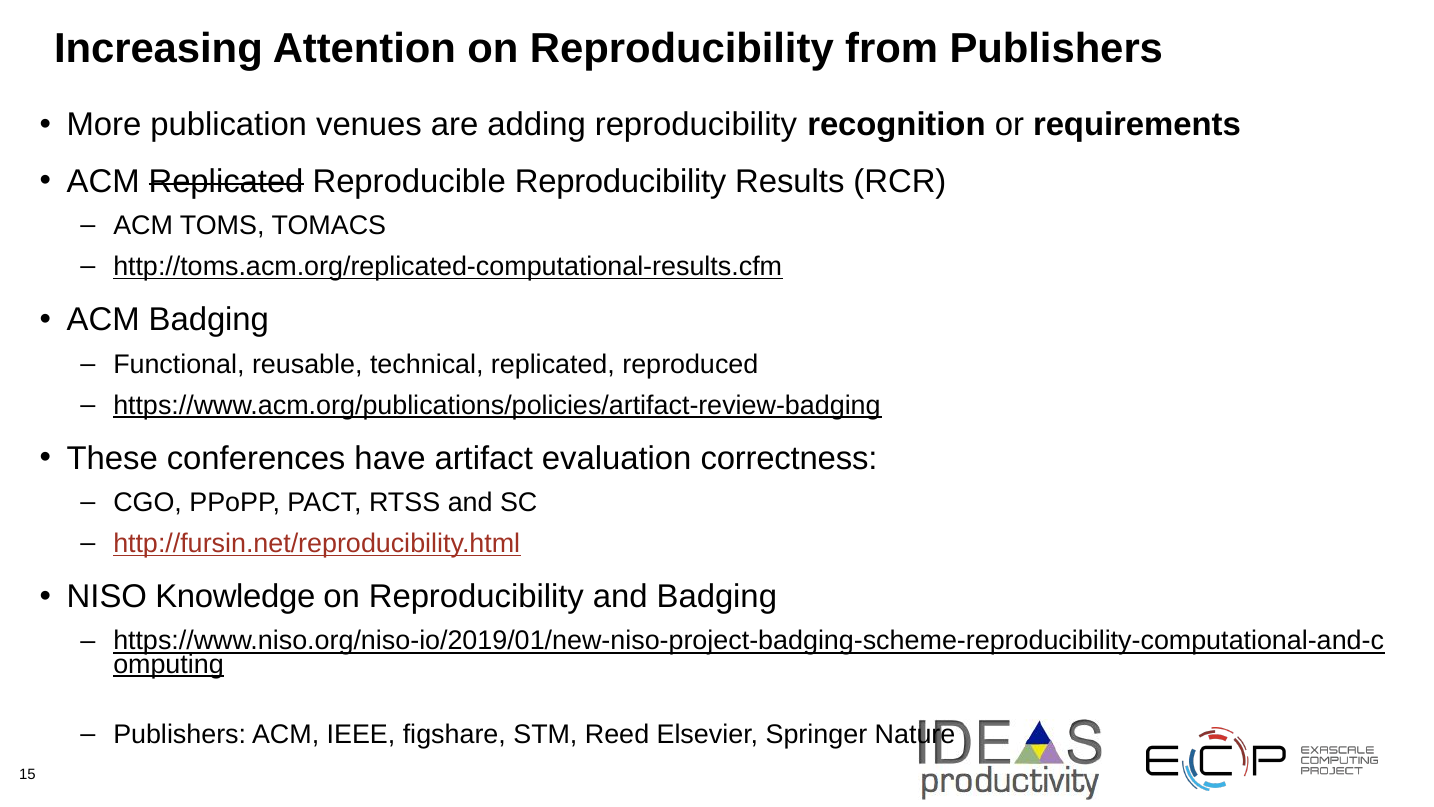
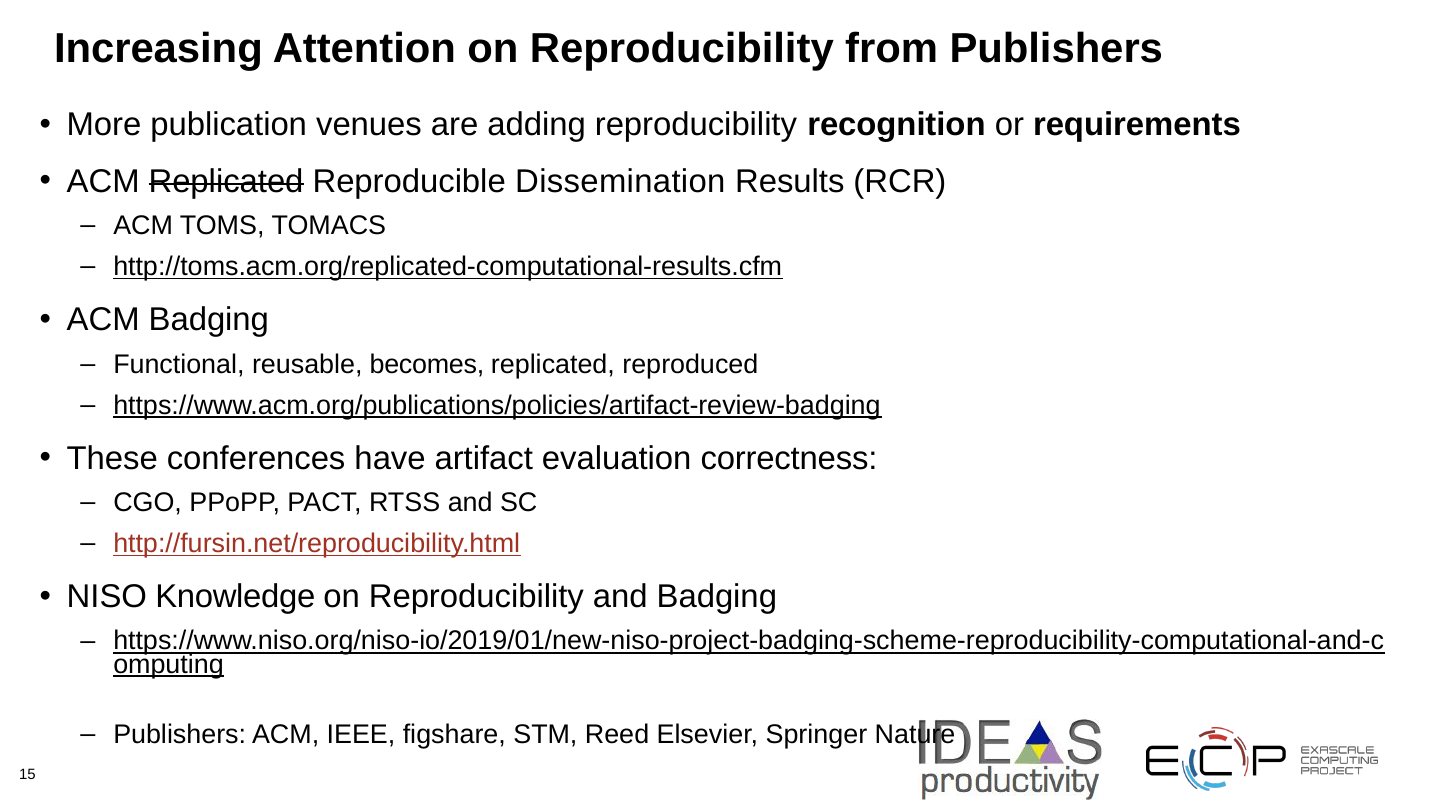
Reproducible Reproducibility: Reproducibility -> Dissemination (620, 181)
technical: technical -> becomes (427, 364)
